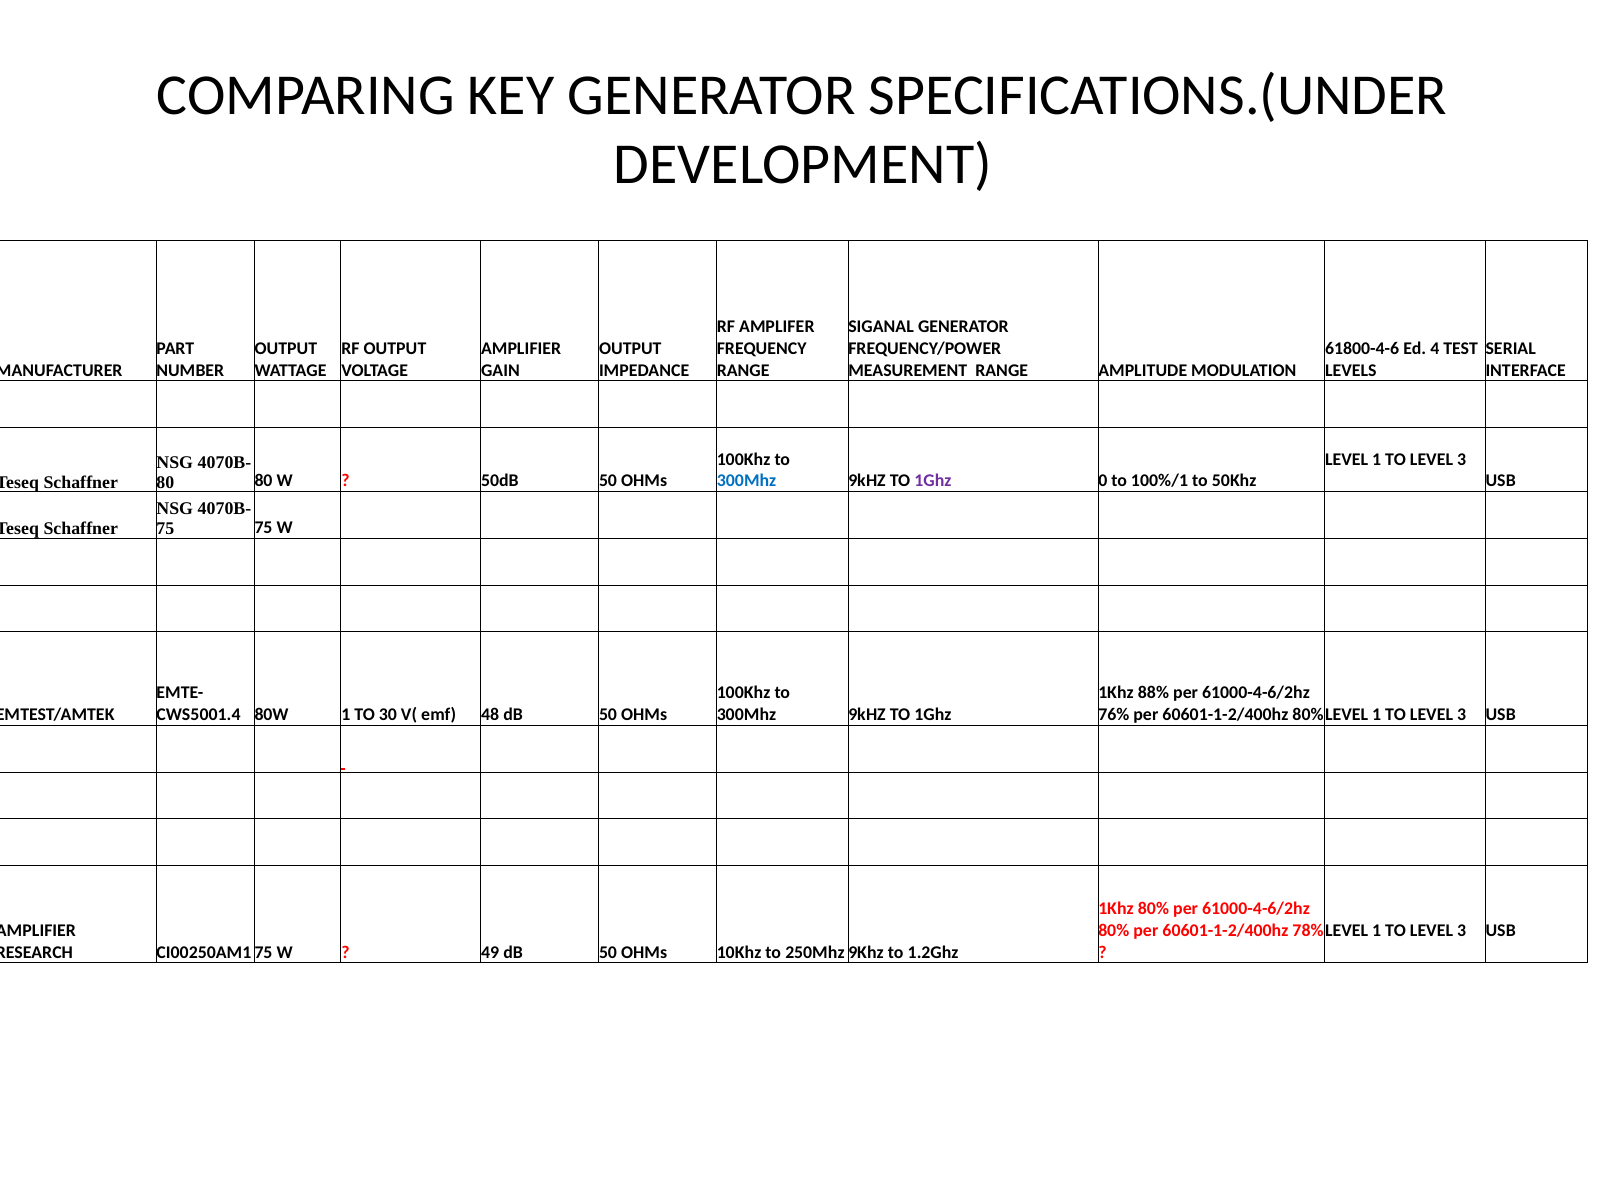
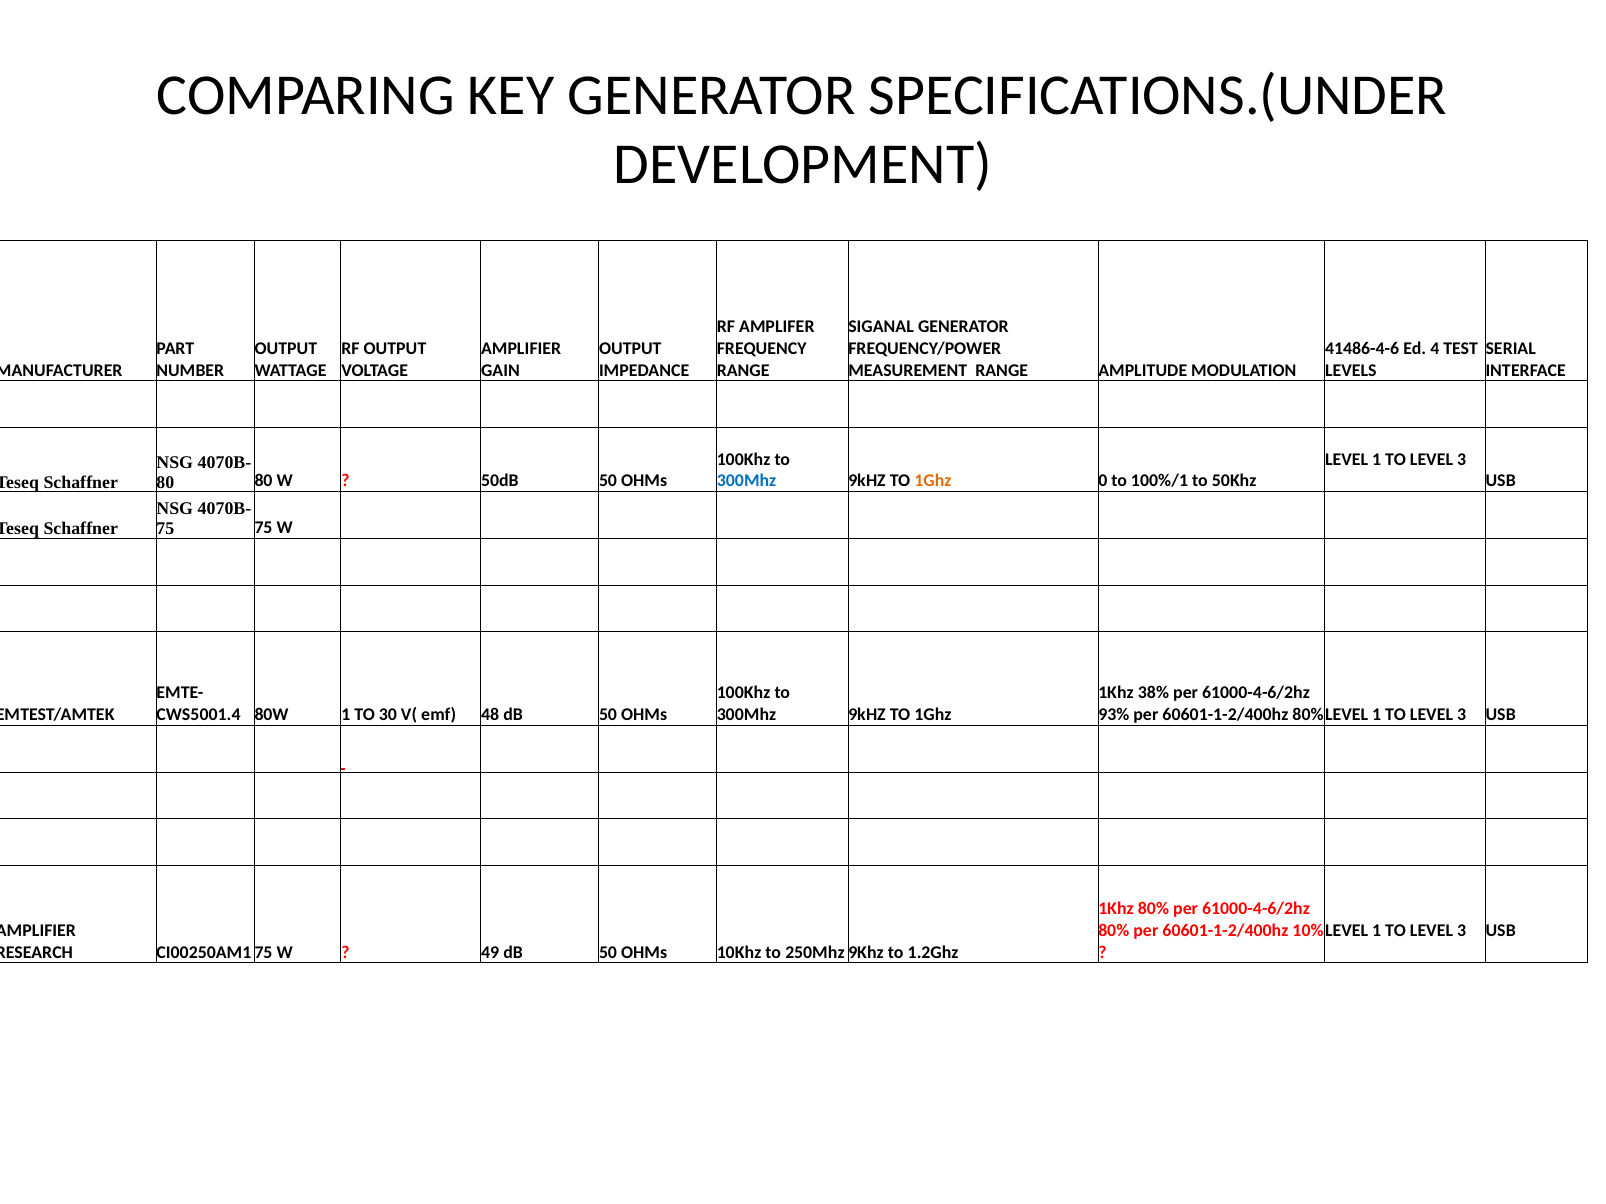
61800-4-6: 61800-4-6 -> 41486-4-6 (1362, 349)
1Ghz colour: purple -> orange (933, 481)
88%: 88% -> 38% (1153, 693)
76%: 76% -> 93% (1114, 715)
78%: 78% -> 10% (1308, 931)
